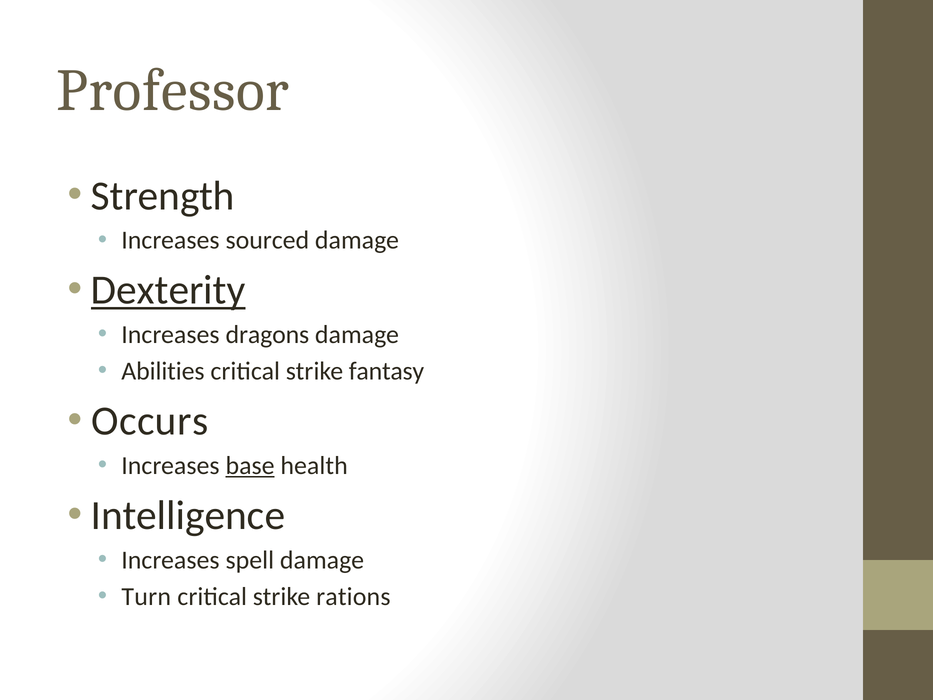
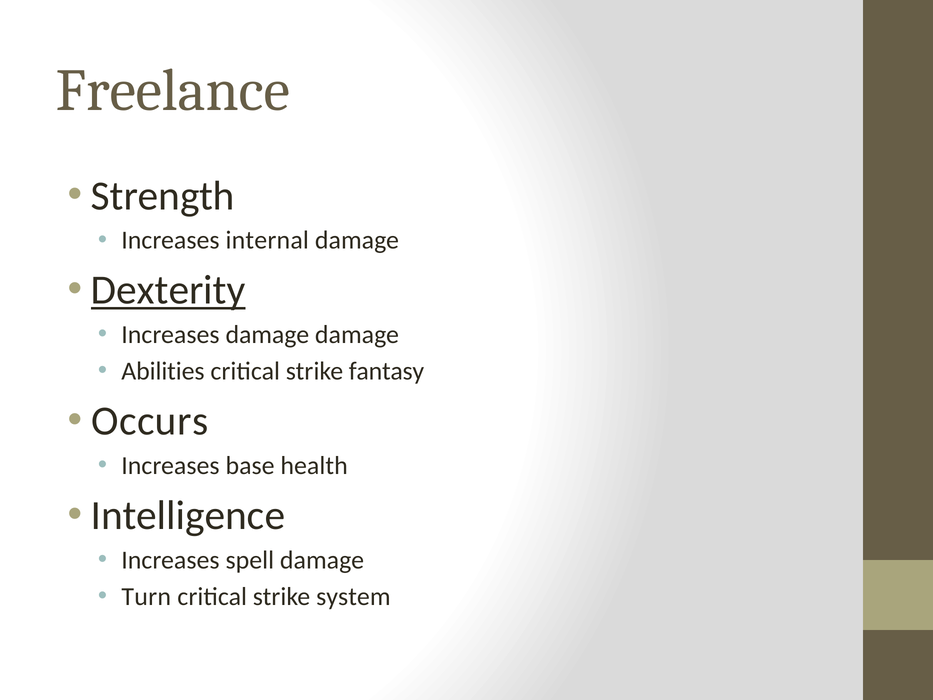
Professor: Professor -> Freelance (173, 90)
sourced: sourced -> internal (267, 240)
Increases dragons: dragons -> damage (267, 335)
base underline: present -> none (250, 466)
rations: rations -> system (353, 596)
